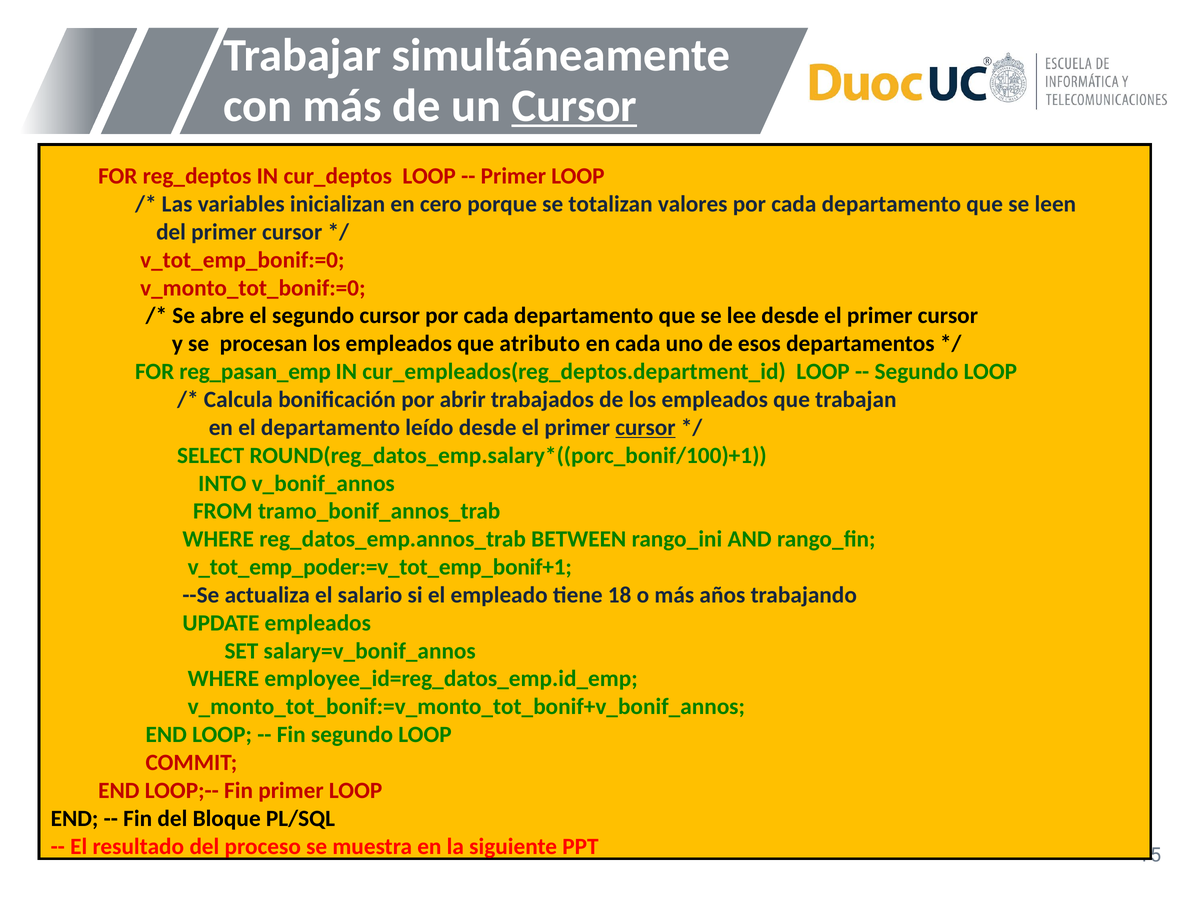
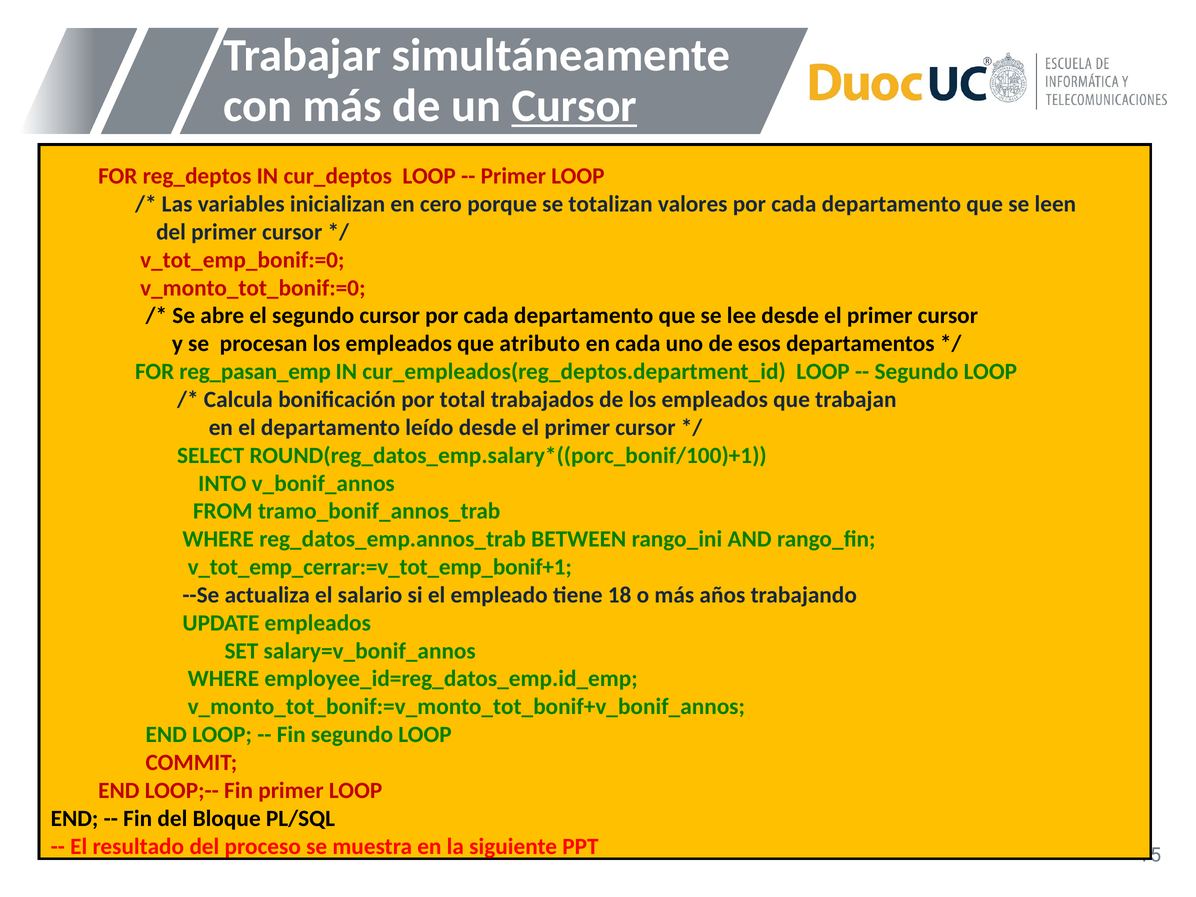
abrir: abrir -> total (463, 400)
cursor underline: present -> none (645, 427)
v_tot_emp_poder:=v_tot_emp_bonif+1: v_tot_emp_poder:=v_tot_emp_bonif+1 -> v_tot_emp_cerrar:=v_tot_emp_bonif+1 (380, 567)
